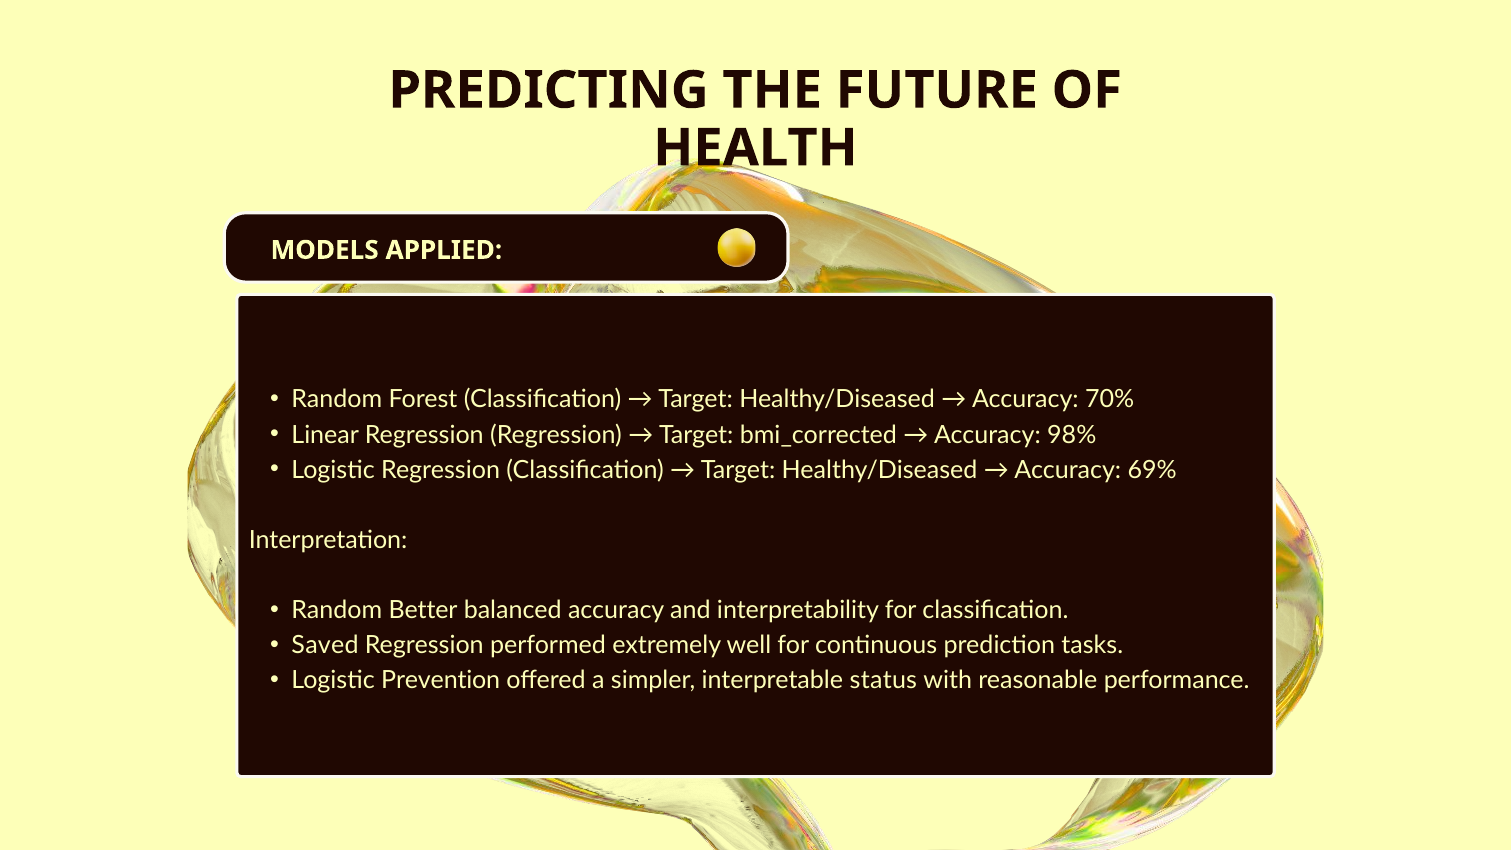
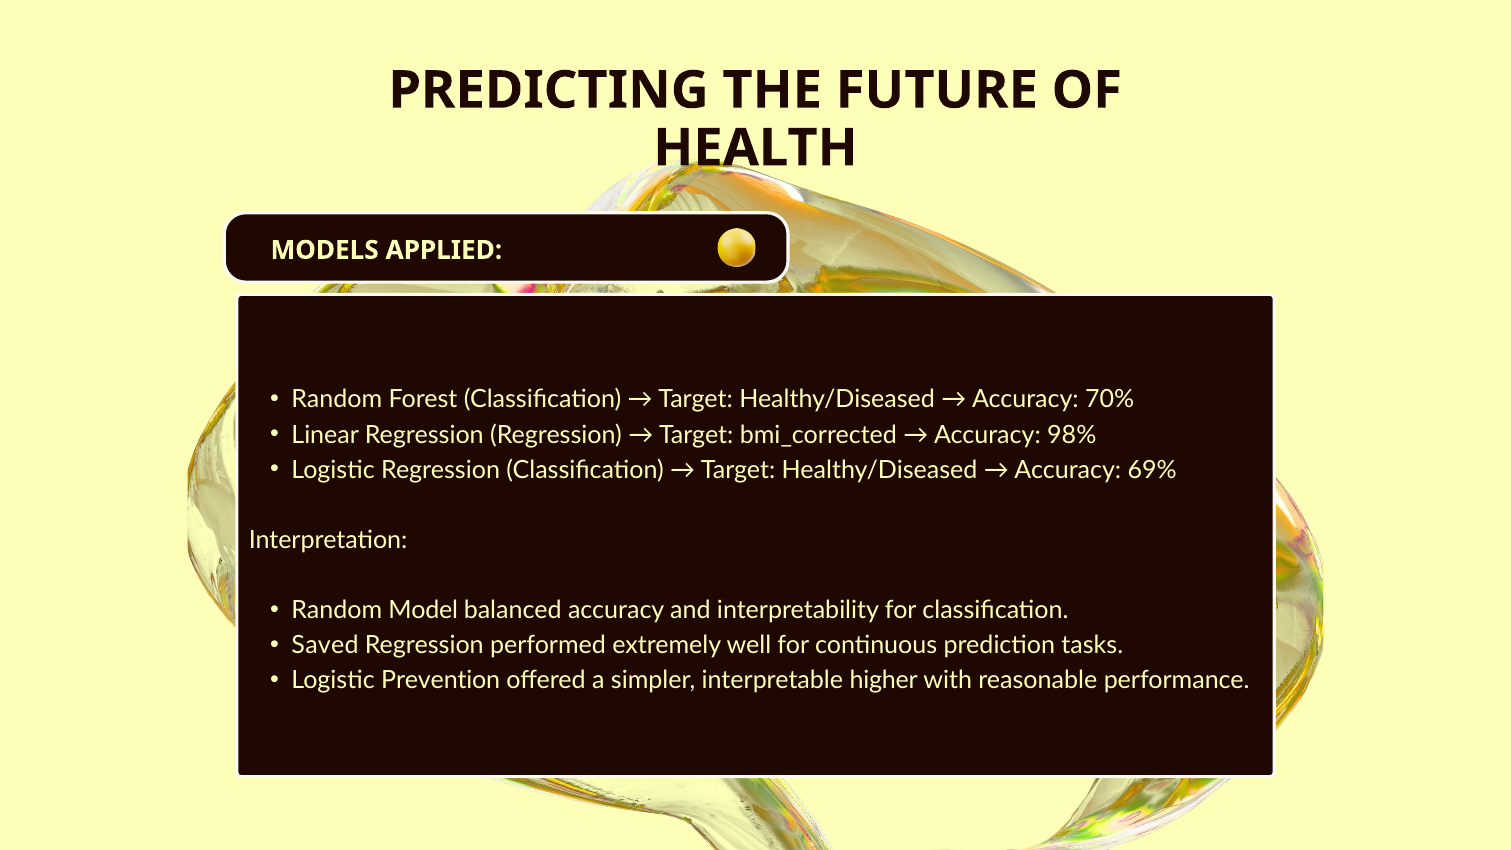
Better: Better -> Model (423, 610)
status: status -> higher (884, 681)
